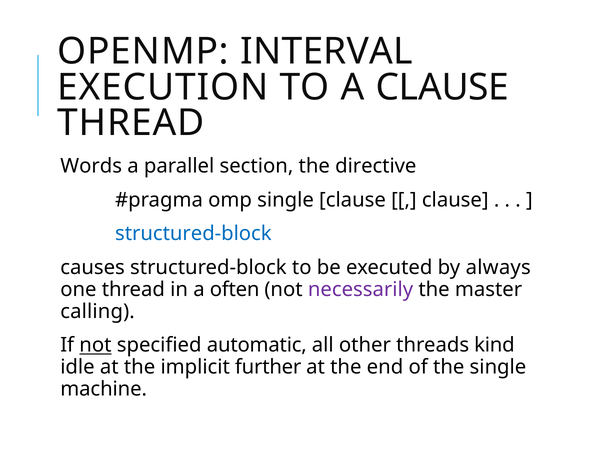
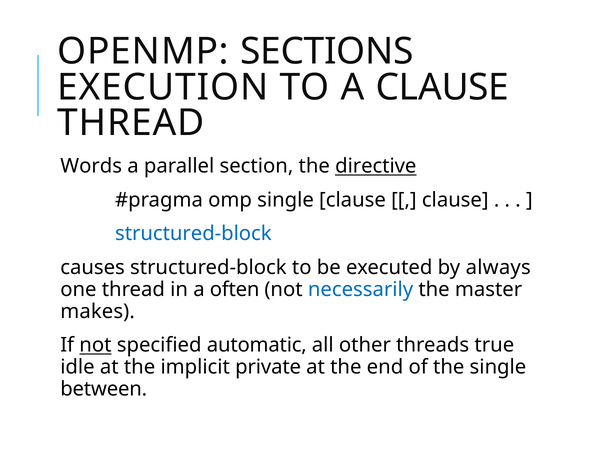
INTERVAL: INTERVAL -> SECTIONS (327, 52)
directive underline: none -> present (376, 166)
necessarily colour: purple -> blue (361, 289)
calling: calling -> makes (98, 311)
kind: kind -> true (494, 345)
further: further -> private (268, 367)
machine: machine -> between (104, 389)
